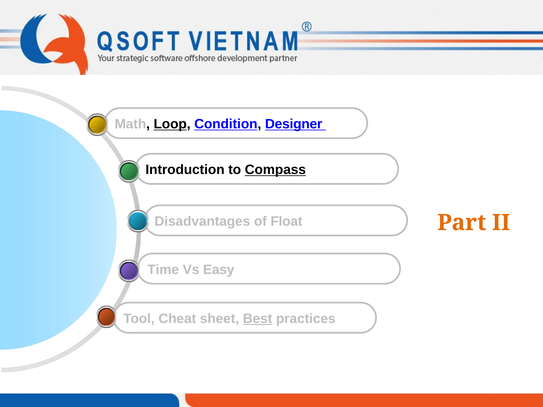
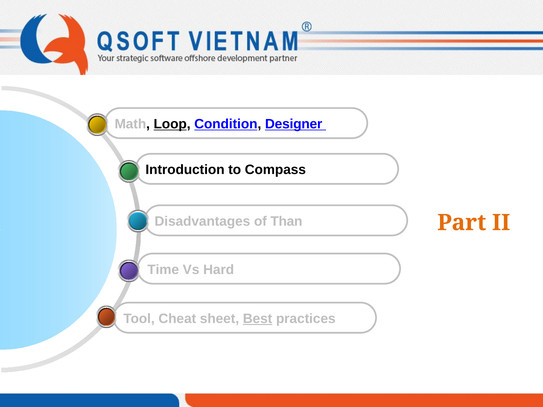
Compass underline: present -> none (275, 170)
Float: Float -> Than (286, 221)
Easy: Easy -> Hard (219, 270)
